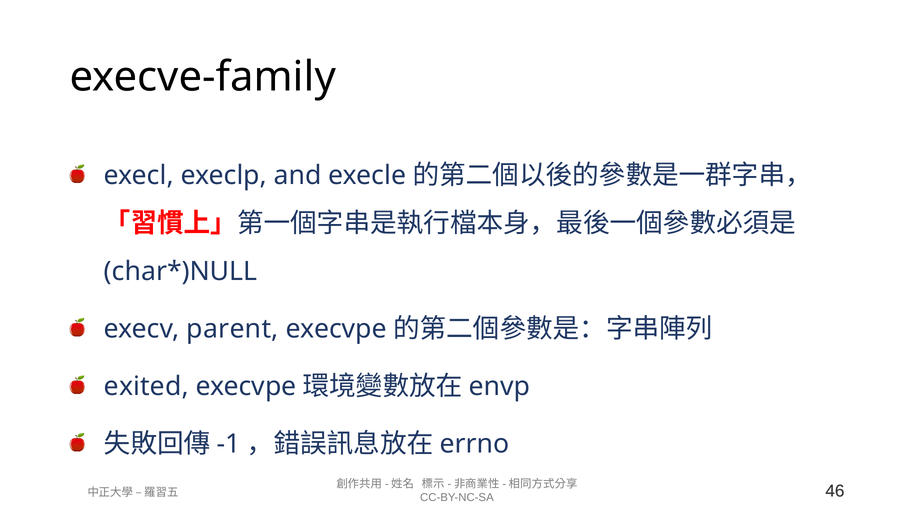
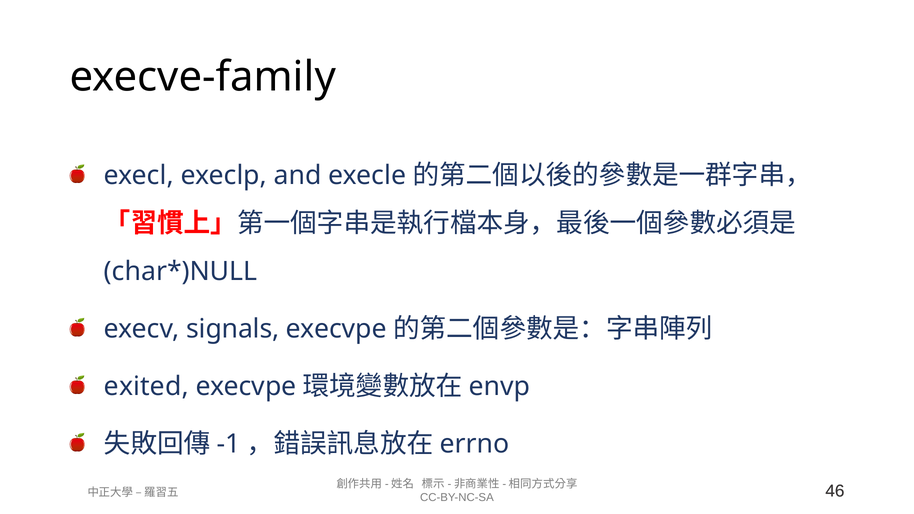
parent: parent -> signals (233, 329)
